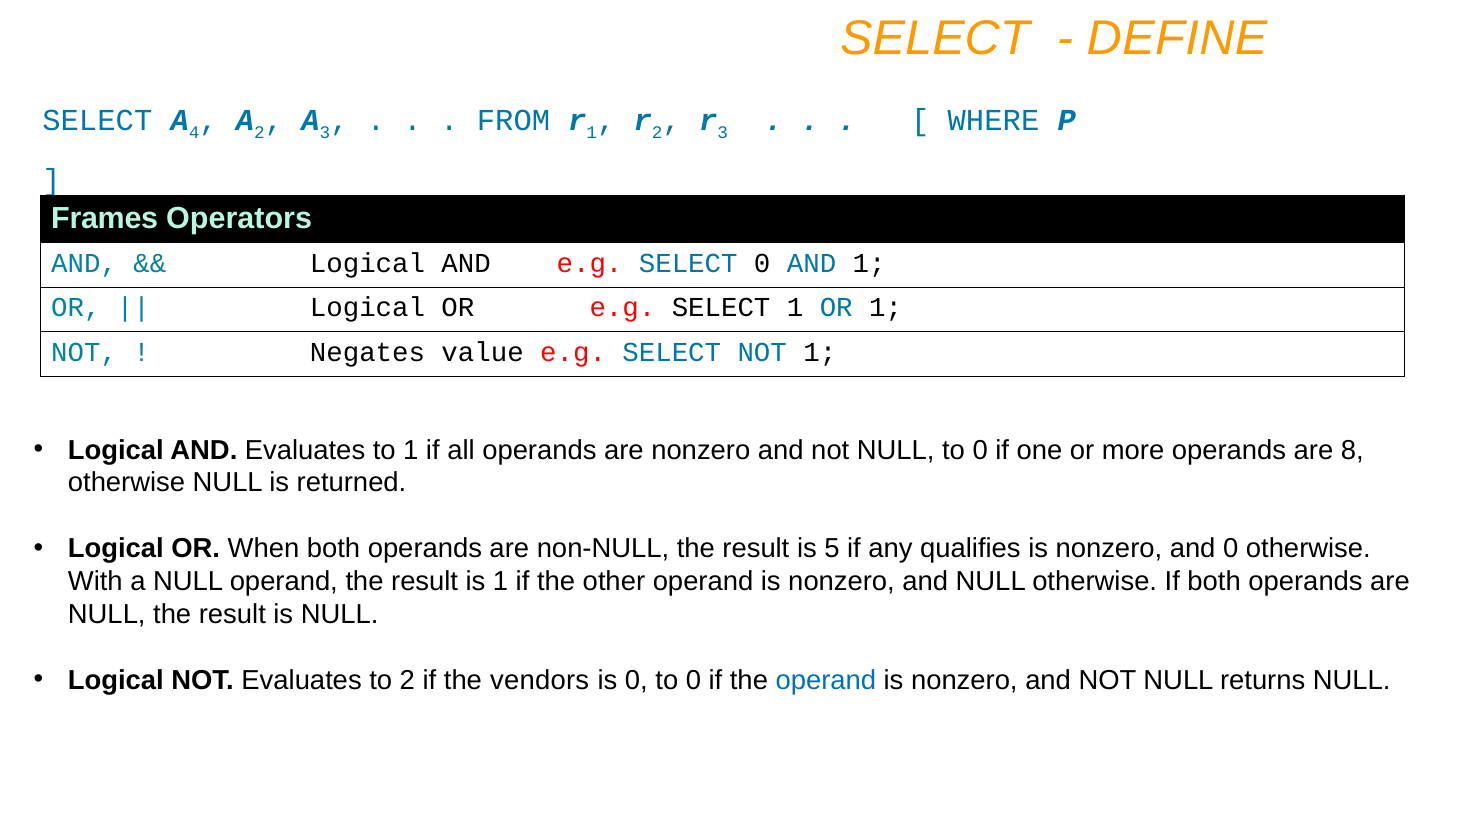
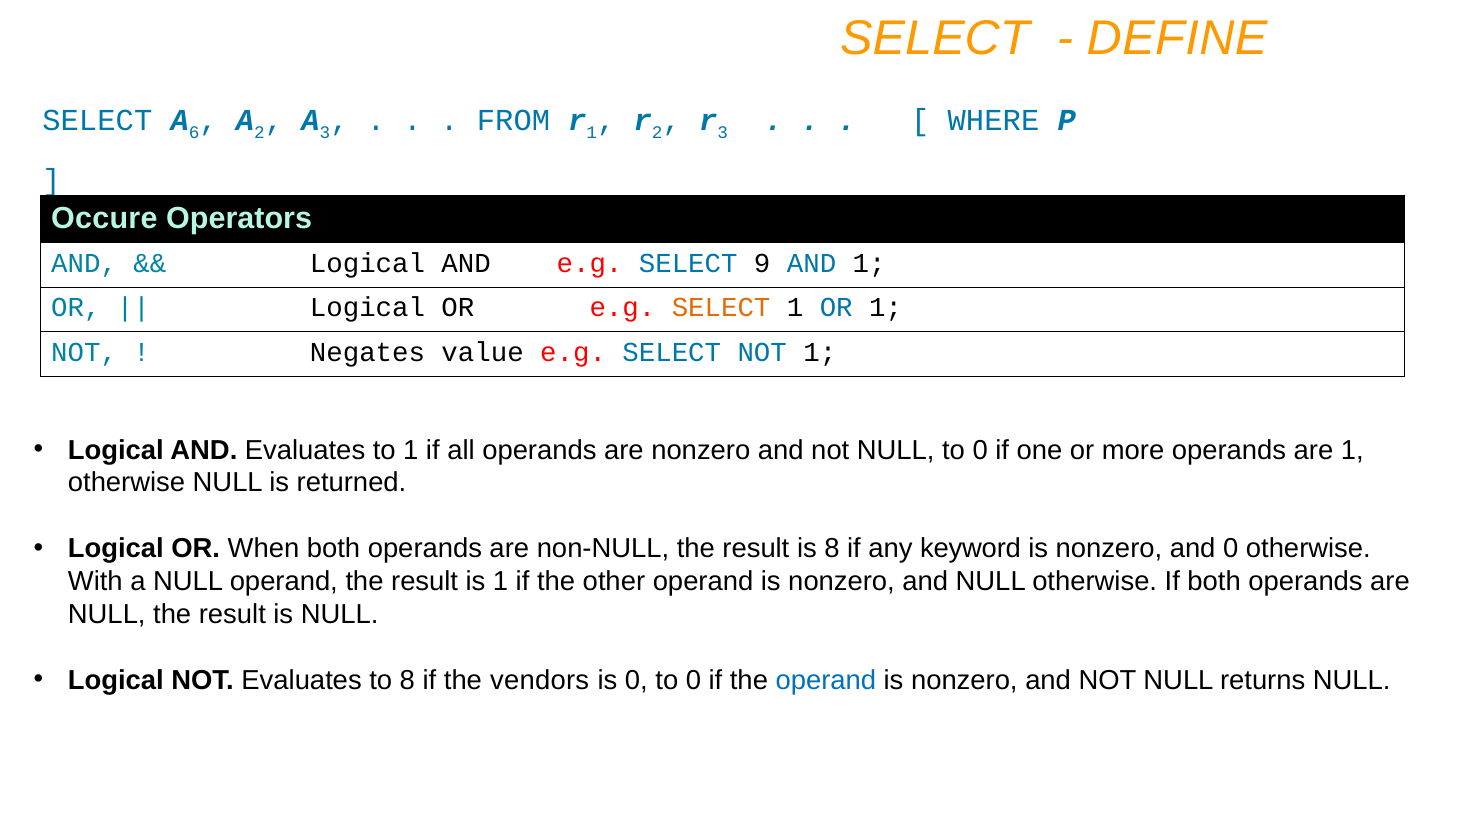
4: 4 -> 6 (194, 133)
Frames: Frames -> Occure (104, 218)
SELECT 0: 0 -> 9 (762, 263)
SELECT colour: black -> orange (721, 308)
are 8: 8 -> 1 (1352, 450)
is 5: 5 -> 8 (832, 549)
qualifies: qualifies -> keyword (971, 549)
to 2: 2 -> 8 (407, 681)
